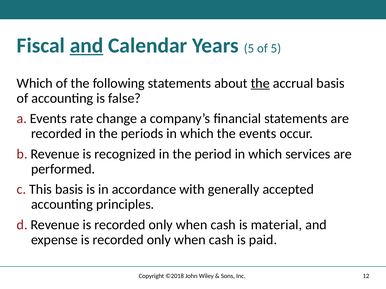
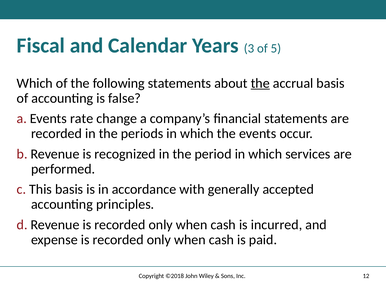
and underline: present -> none (87, 46)
Years 5: 5 -> 3 (249, 48)
material: material -> incurred (277, 225)
